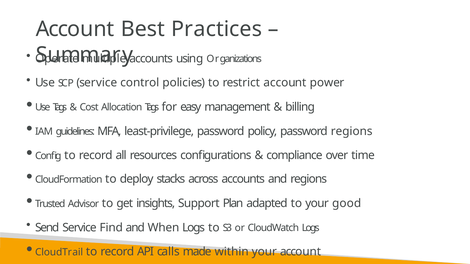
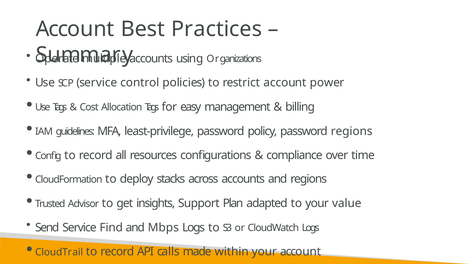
good: good -> value (347, 204)
When: When -> Mbps (163, 228)
